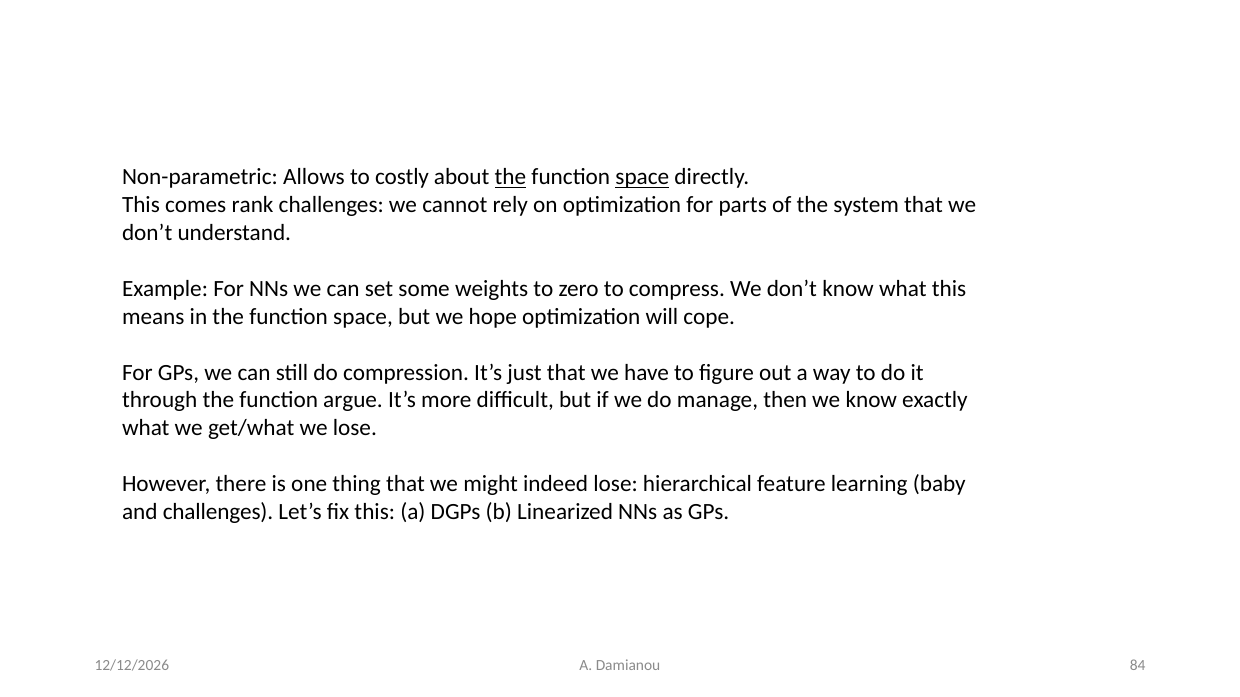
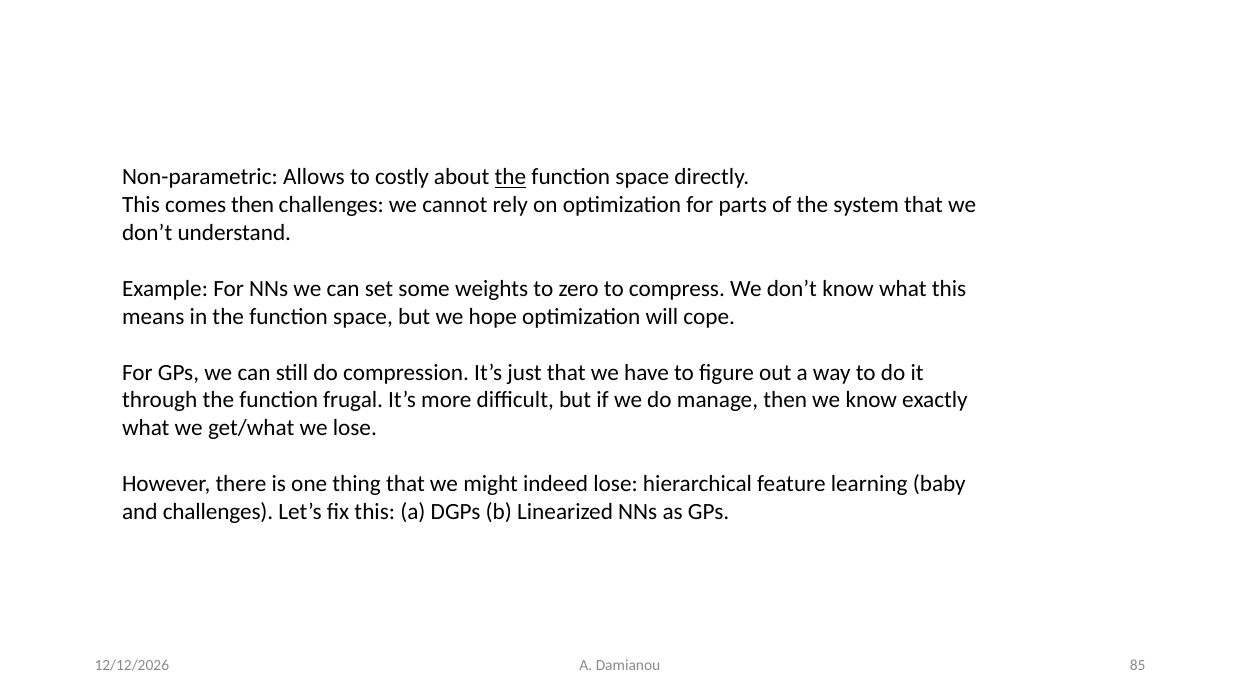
space underline: present -> none (642, 177)
comes rank: rank -> then (253, 205)
argue: argue -> frugal (353, 401)
84: 84 -> 85 (1138, 666)
